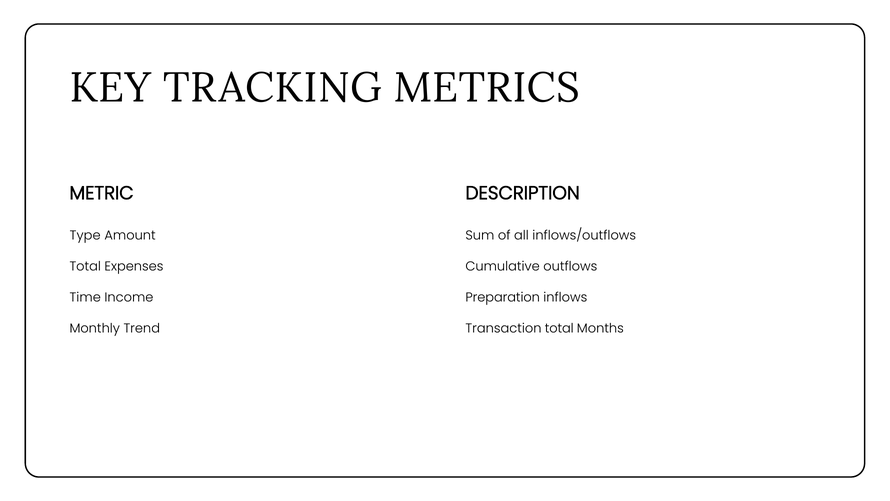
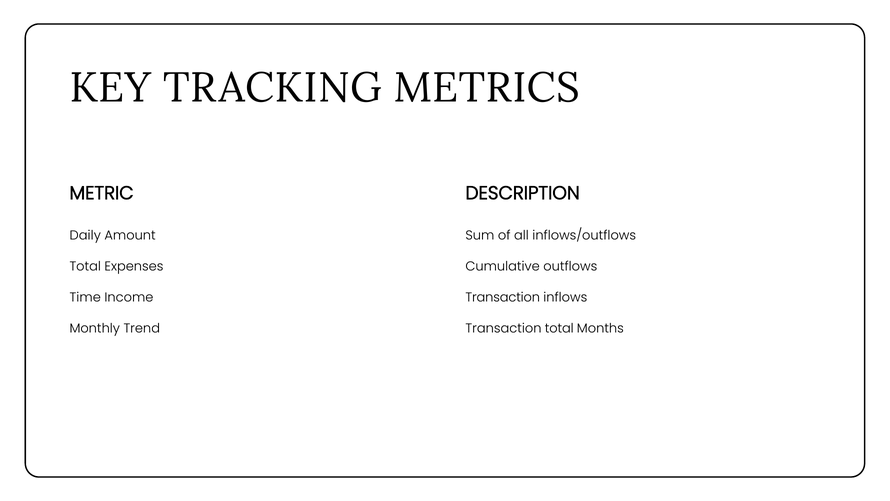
Type: Type -> Daily (85, 235)
Preparation: Preparation -> Transaction (503, 297)
